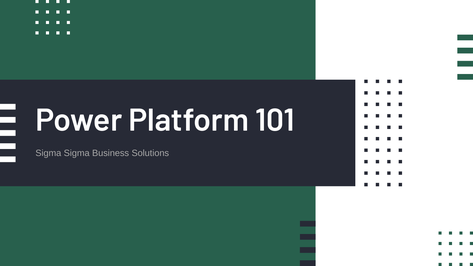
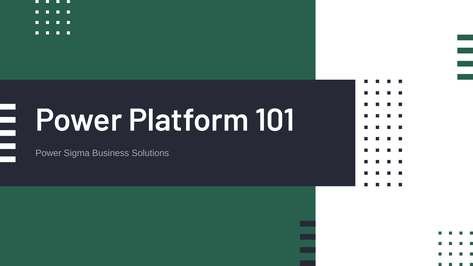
Sigma: Sigma -> Power (48, 153)
